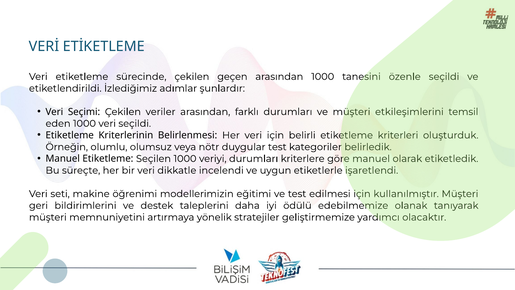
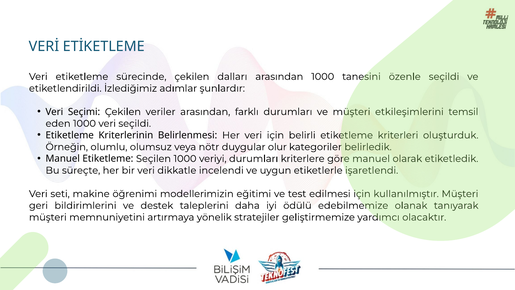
geçen: geçen -> dalları (232, 77)
duygular test: test -> olur (277, 147)
